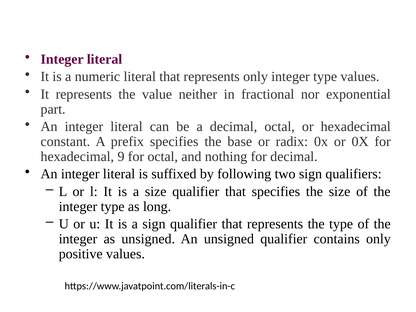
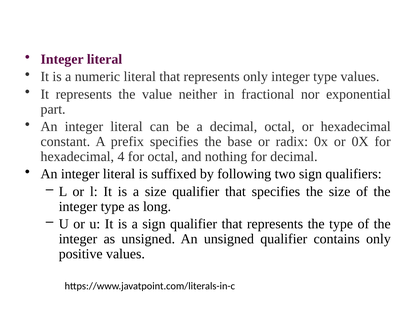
9: 9 -> 4 (121, 157)
